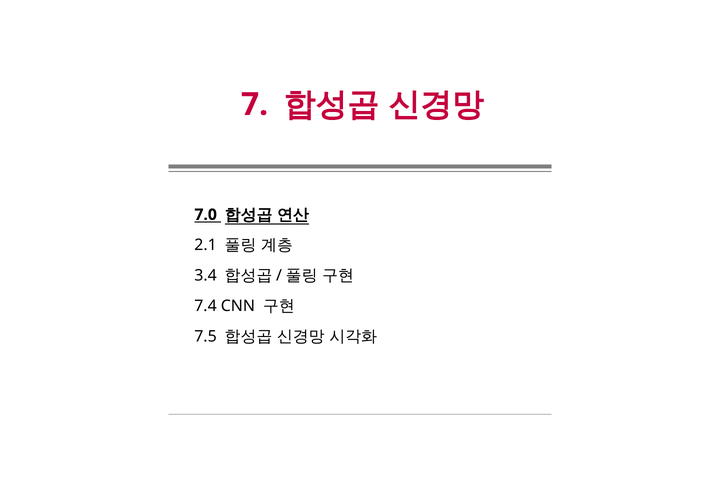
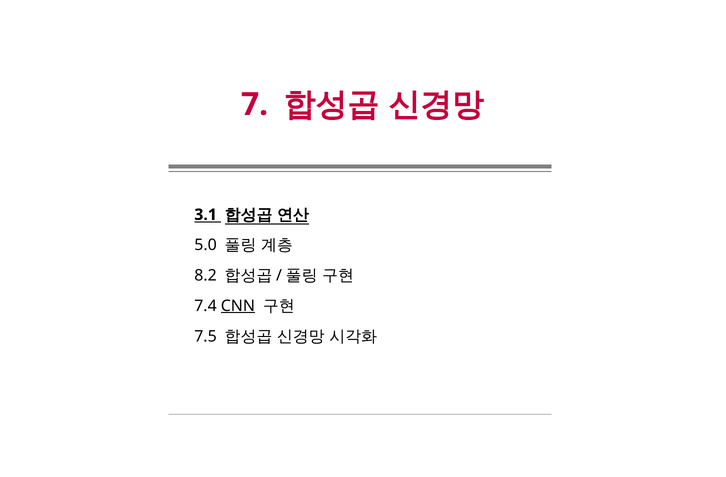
7.0: 7.0 -> 3.1 (206, 215)
2.1: 2.1 -> 5.0 (206, 245)
3.4: 3.4 -> 8.2 (206, 275)
CNN underline: none -> present (238, 306)
